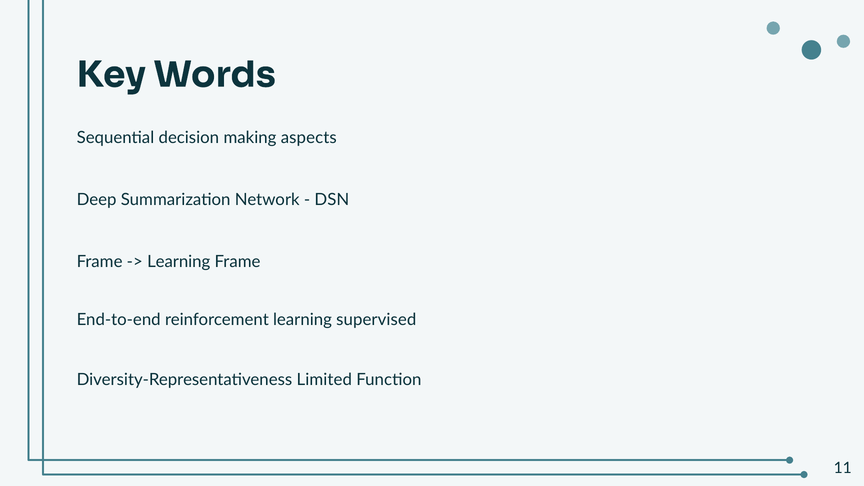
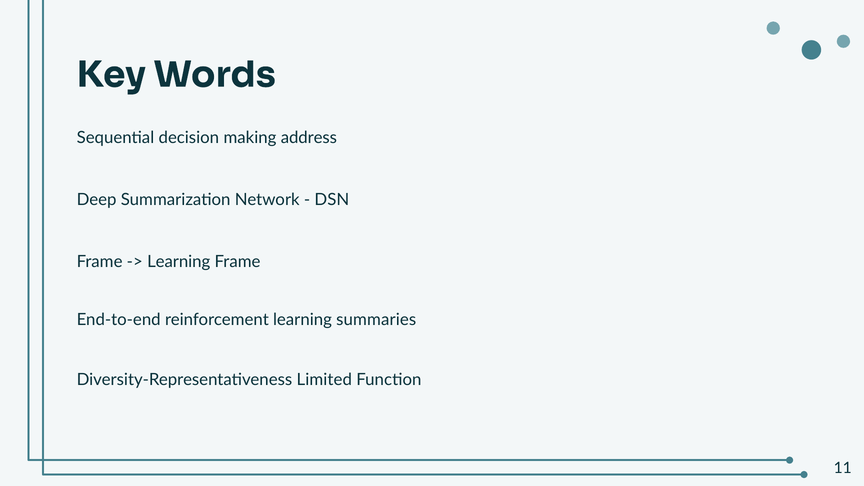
aspects: aspects -> address (309, 138)
supervised: supervised -> summaries (376, 320)
